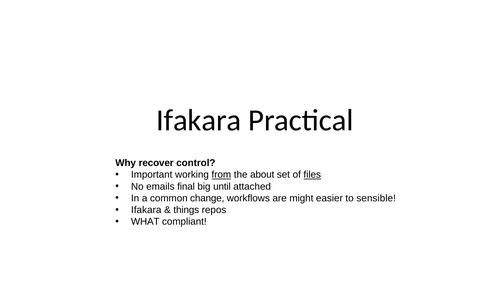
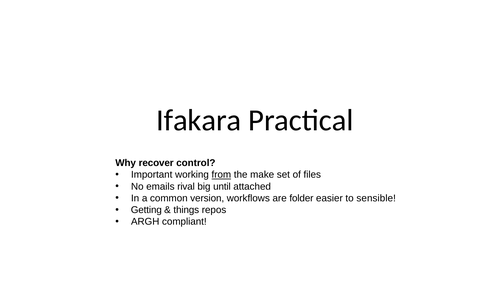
about: about -> make (262, 175)
files underline: present -> none (312, 175)
final: final -> rival (186, 186)
change: change -> version (207, 198)
might: might -> folder (301, 198)
Ifakara: Ifakara -> Getting (146, 210)
WHAT: WHAT -> ARGH (145, 222)
